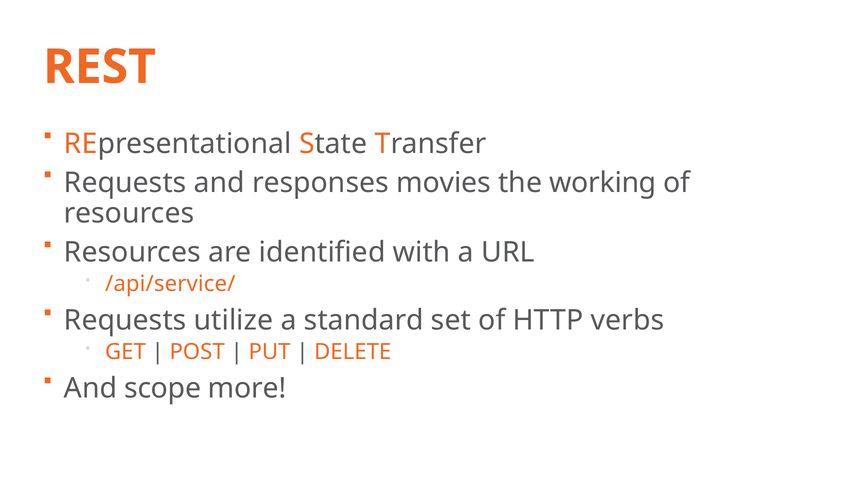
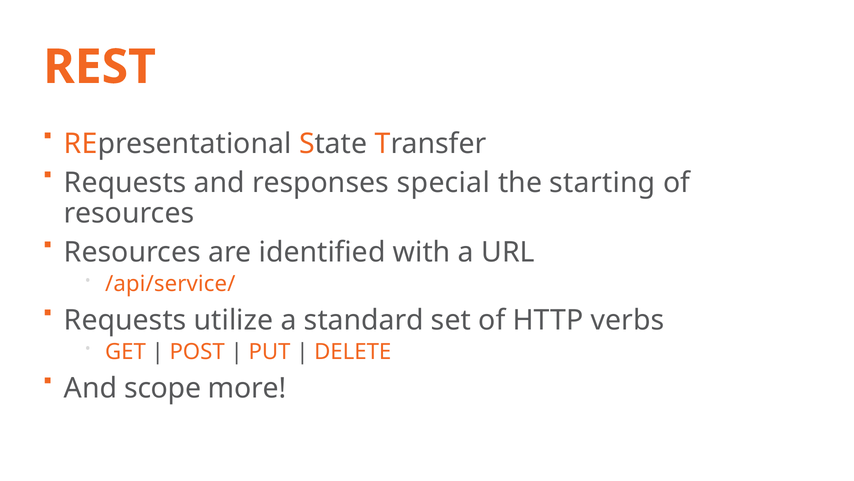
movies: movies -> special (443, 182)
working: working -> starting (602, 182)
